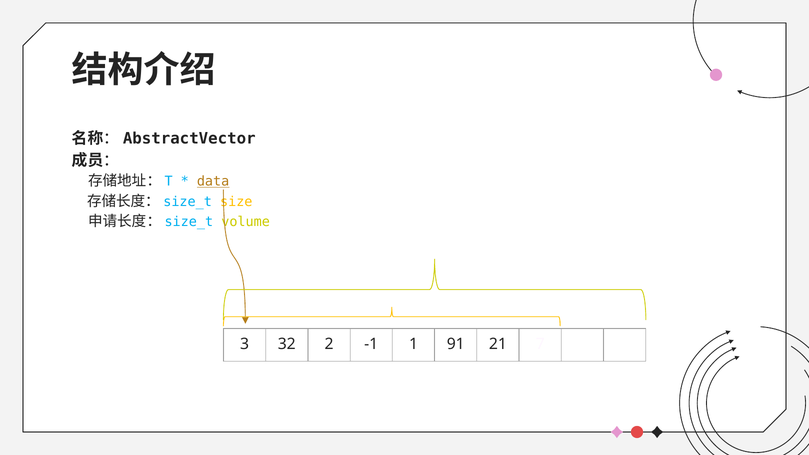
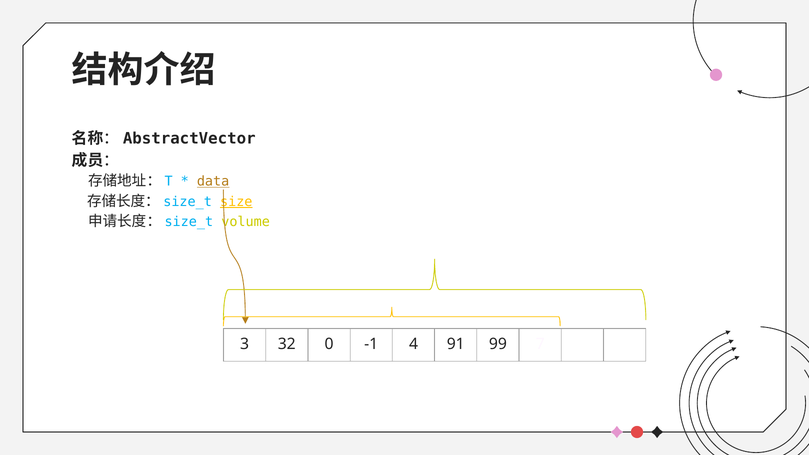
size underline: none -> present (236, 202)
2: 2 -> 0 (329, 344)
1: 1 -> 4 (414, 344)
21: 21 -> 99 (498, 344)
